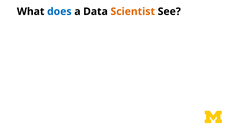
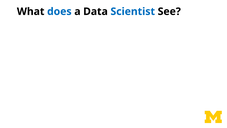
Scientist colour: orange -> blue (133, 12)
